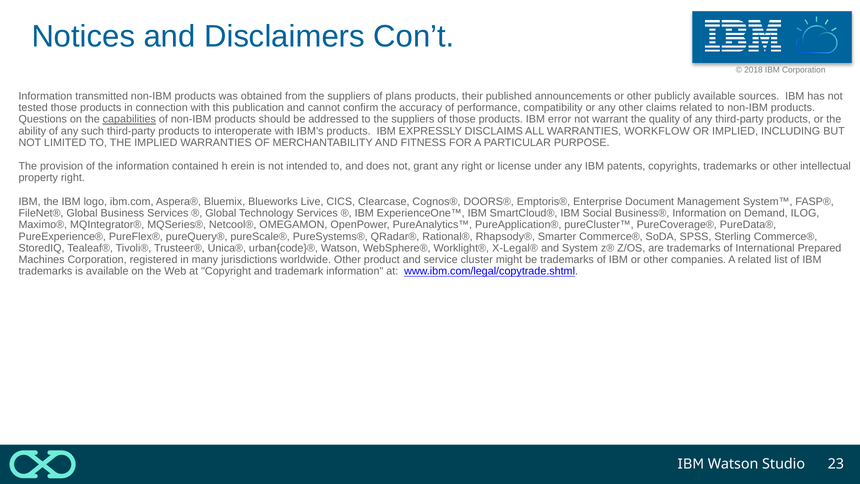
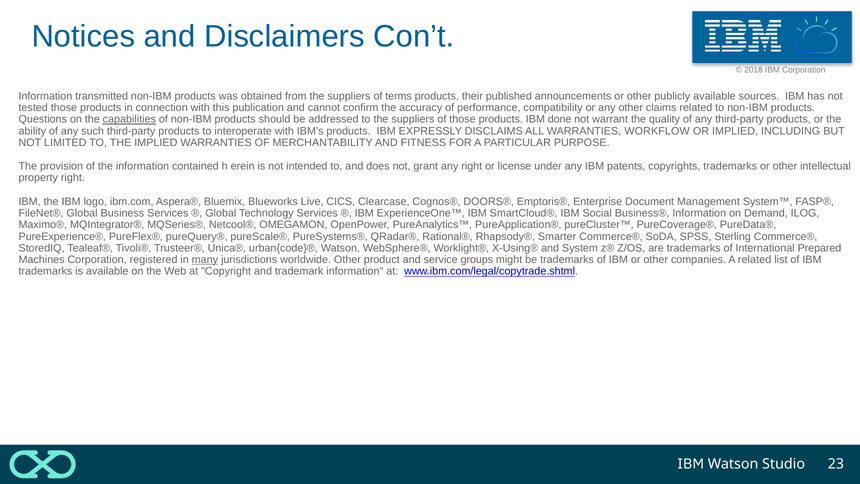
plans: plans -> terms (399, 96)
error: error -> done (560, 119)
X-Legal®: X-Legal® -> X-Using® (515, 248)
many underline: none -> present (205, 260)
cluster: cluster -> groups (477, 260)
